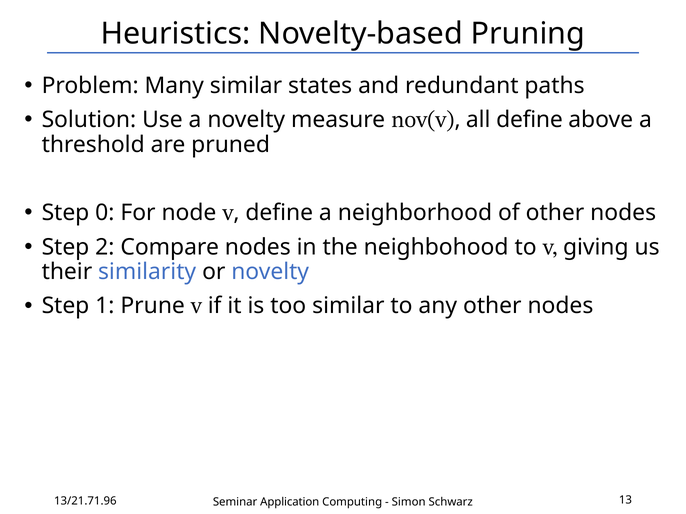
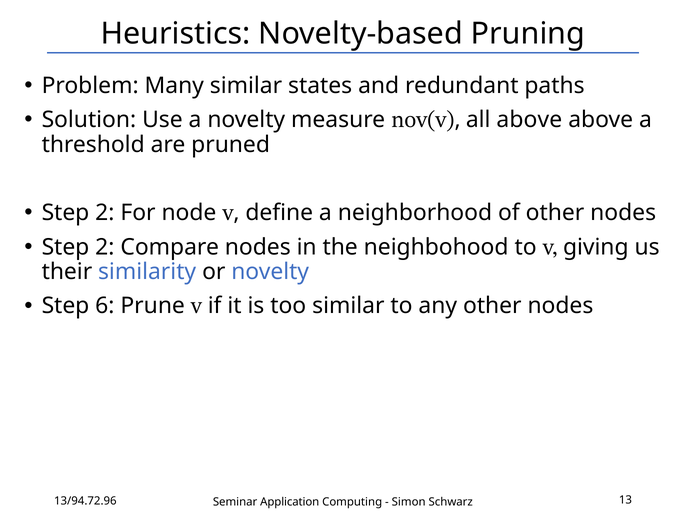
all define: define -> above (529, 120)
0: 0 -> 2 (105, 213)
1: 1 -> 6 (105, 306)
13/21.71.96: 13/21.71.96 -> 13/94.72.96 (85, 502)
